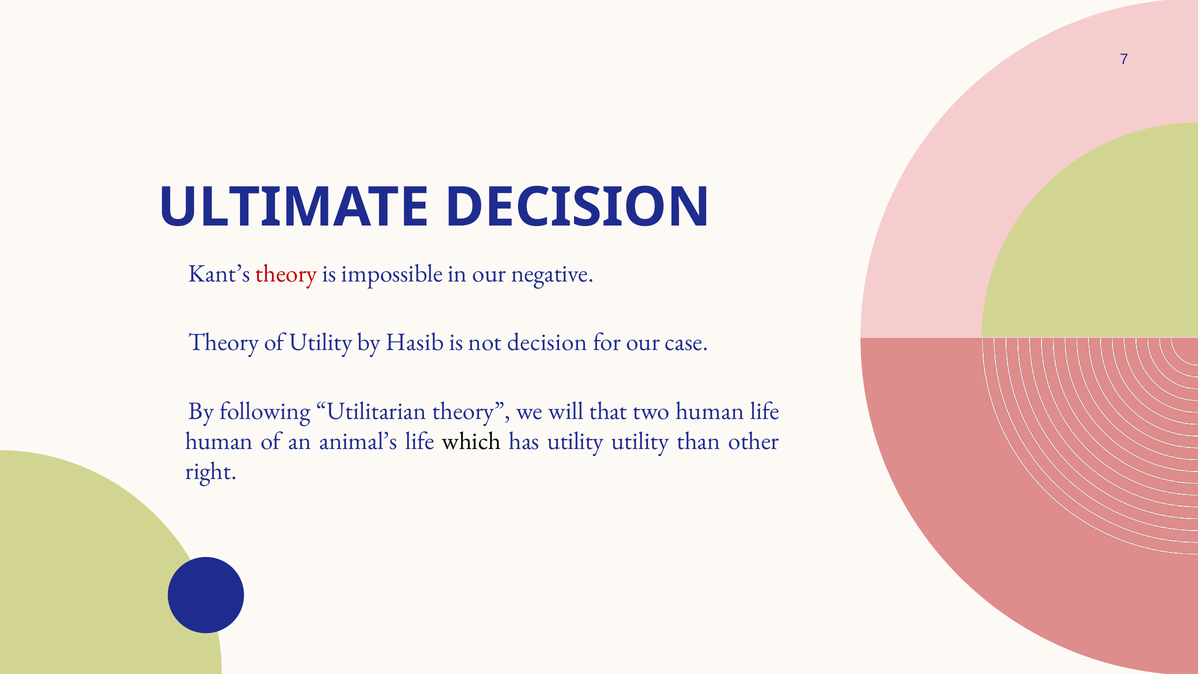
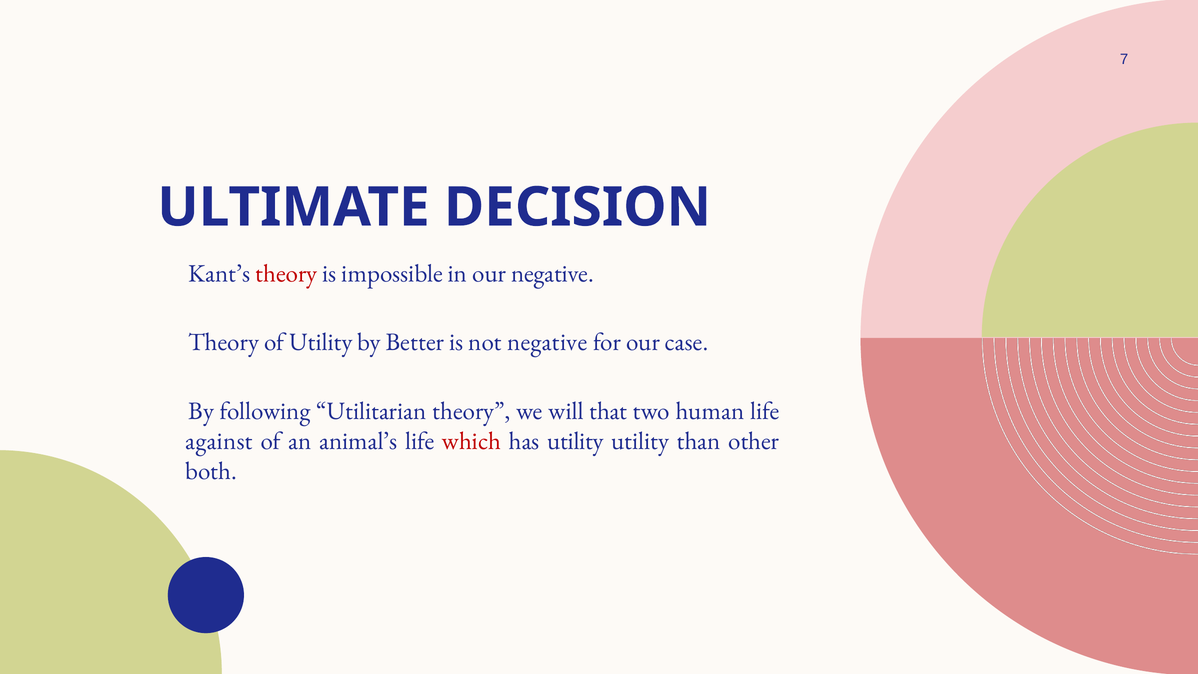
Hasib: Hasib -> Better (415, 342)
not decision: decision -> negative (547, 342)
human: human -> against (219, 441)
which colour: black -> red (471, 441)
right: right -> both (211, 471)
